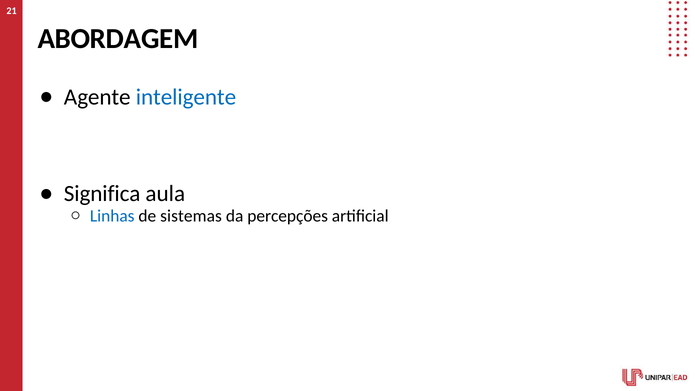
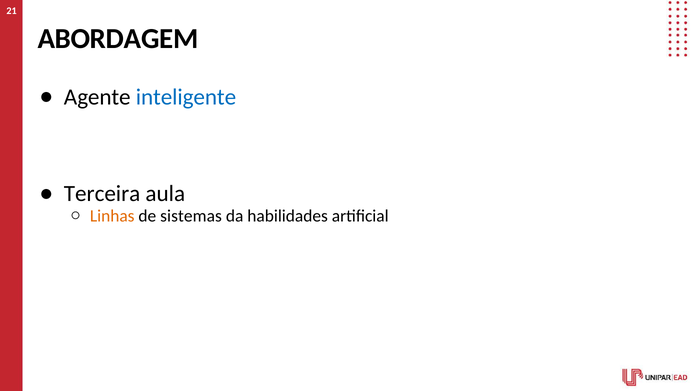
Significa: Significa -> Terceira (102, 194)
Linhas colour: blue -> orange (112, 216)
percepções: percepções -> habilidades (288, 216)
